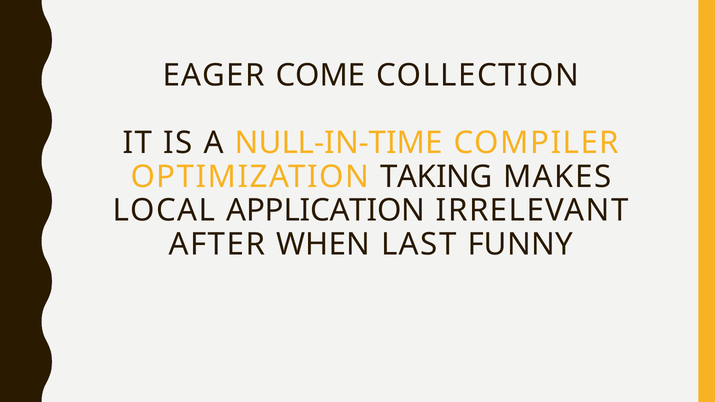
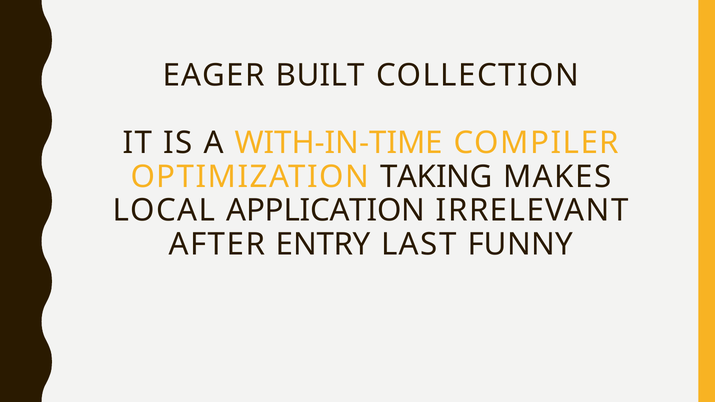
COME: COME -> BUILT (320, 76)
NULL-IN-TIME: NULL-IN-TIME -> WITH-IN-TIME (339, 143)
WHEN: WHEN -> ENTRY (323, 244)
